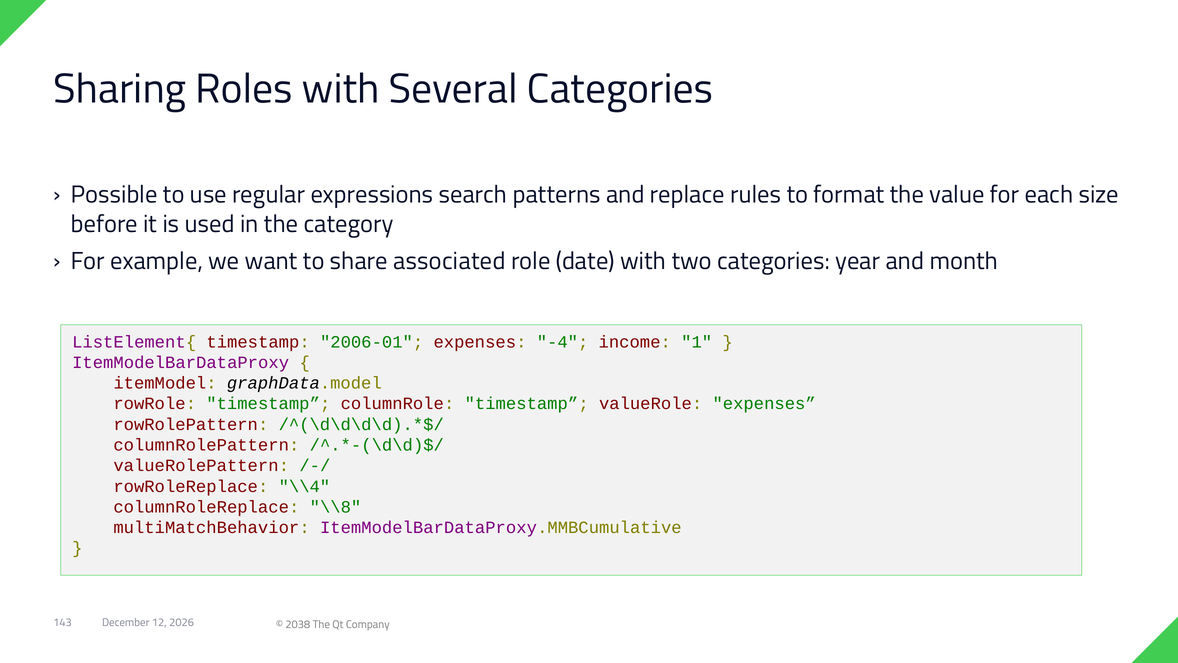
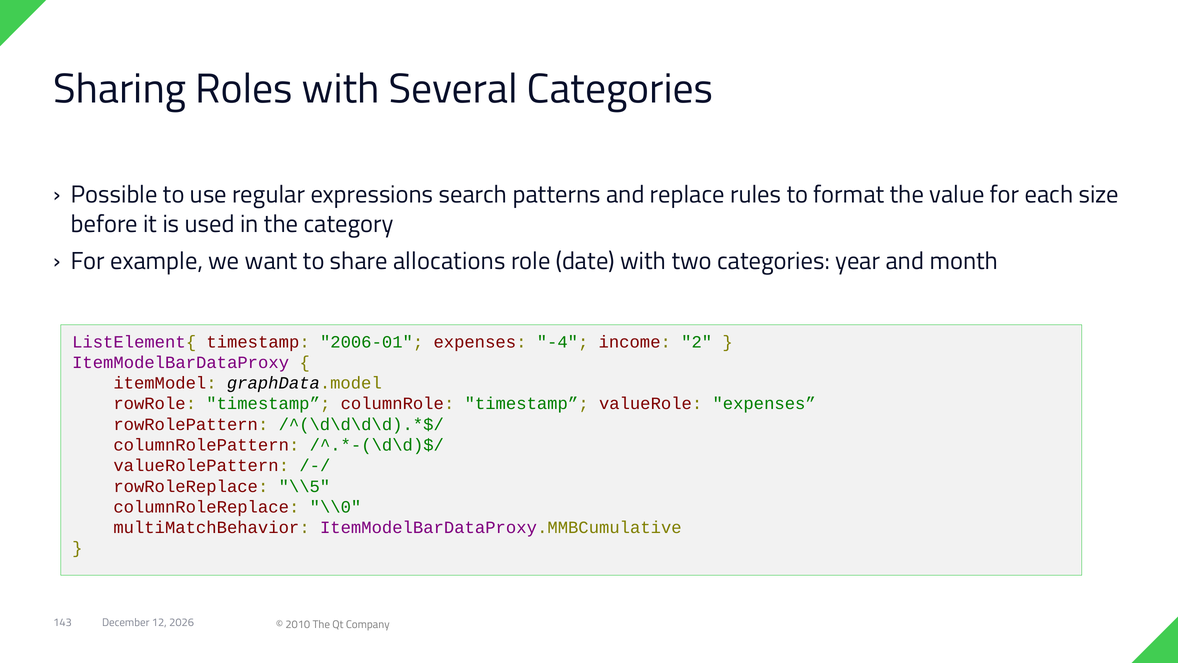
associated: associated -> allocations (449, 261)
1: 1 -> 2 (697, 342)
\\4: \\4 -> \\5 (304, 486)
\\8: \\8 -> \\0 (335, 507)
2038: 2038 -> 2010 (298, 624)
